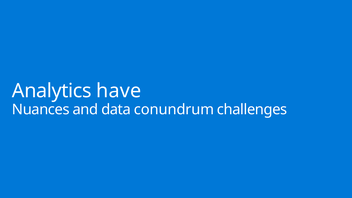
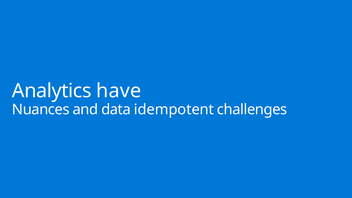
conundrum: conundrum -> idempotent (174, 110)
